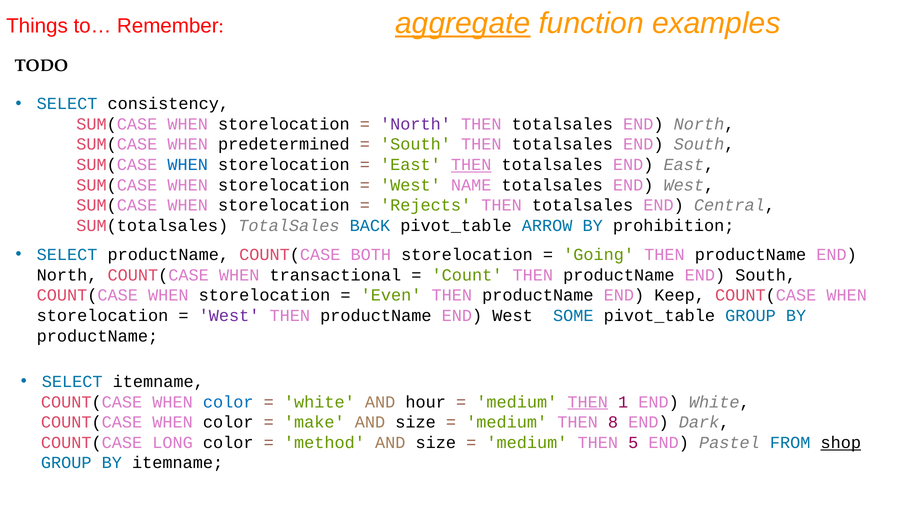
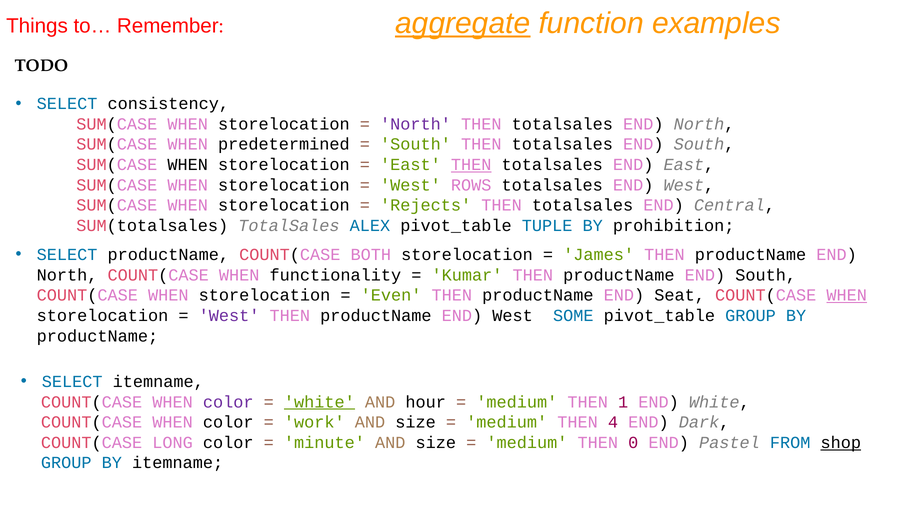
WHEN colour: blue -> black (188, 164)
NAME: NAME -> ROWS (471, 185)
BACK: BACK -> ALEX (370, 225)
ARROW: ARROW -> TUPLE (547, 225)
Going: Going -> James (599, 254)
transactional: transactional -> functionality (335, 275)
Count: Count -> Kumar (467, 275)
Keep: Keep -> Seat (680, 295)
WHEN underline: none -> present (847, 295)
color colour: blue -> purple (228, 401)
white underline: none -> present (319, 401)
THEN underline: present -> none (588, 401)
make: make -> work (314, 422)
8: 8 -> 4 (613, 422)
method: method -> minute (324, 442)
5: 5 -> 0 (633, 442)
